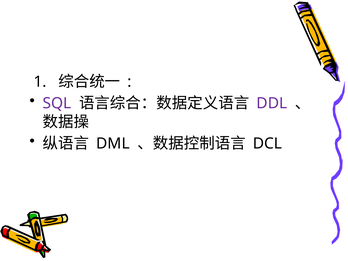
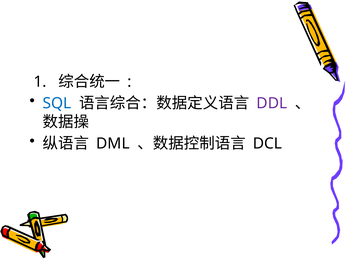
SQL colour: purple -> blue (57, 103)
